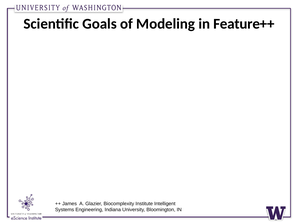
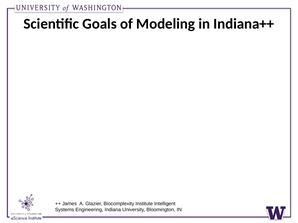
Feature++: Feature++ -> Indiana++ (244, 24)
